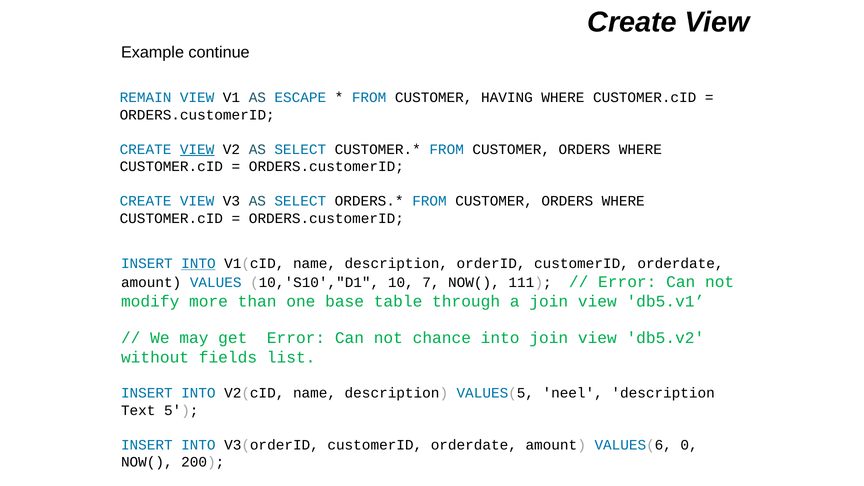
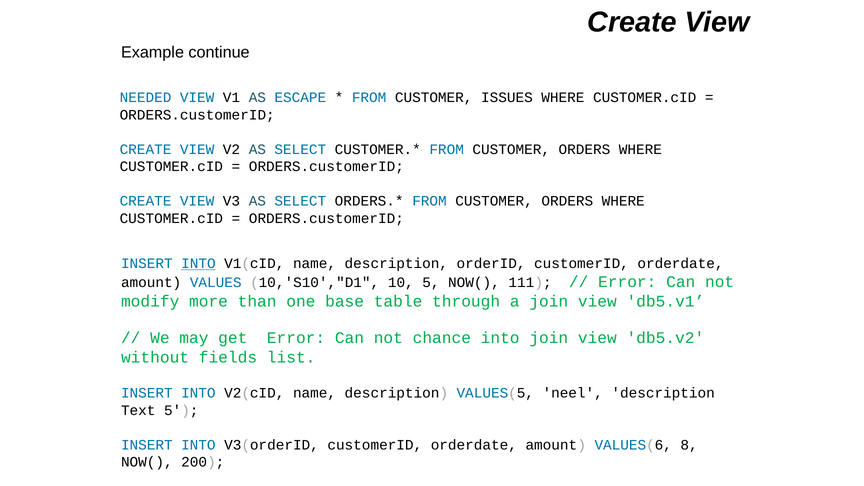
REMAIN: REMAIN -> NEEDED (146, 98)
HAVING: HAVING -> ISSUES (507, 98)
VIEW underline: present -> none (197, 149)
10 7: 7 -> 5 (431, 283)
0: 0 -> 8 (689, 445)
